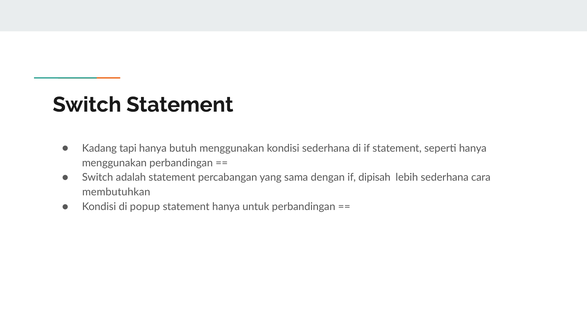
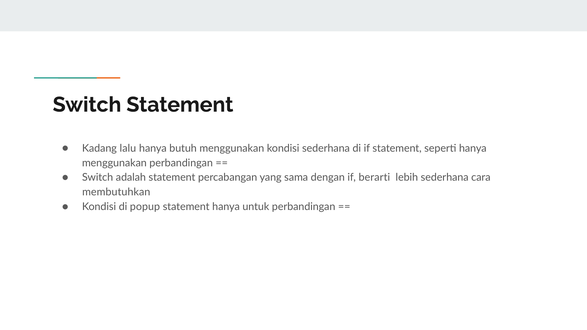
tapi: tapi -> lalu (128, 148)
dipisah: dipisah -> berarti (374, 178)
